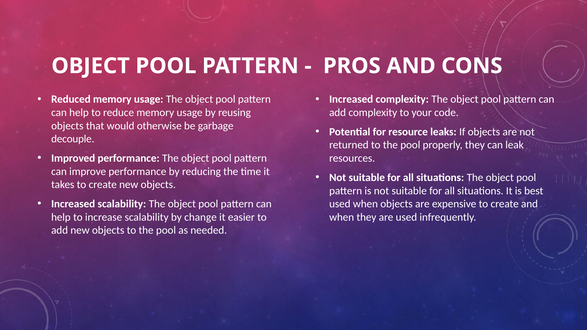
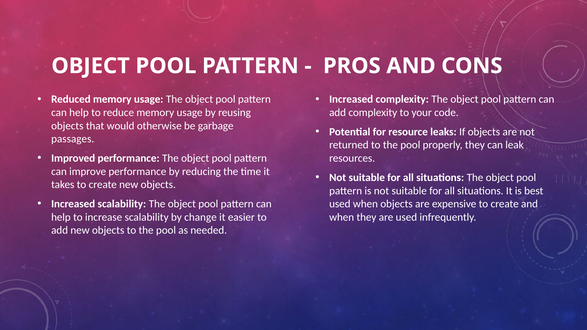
decouple: decouple -> passages (73, 139)
